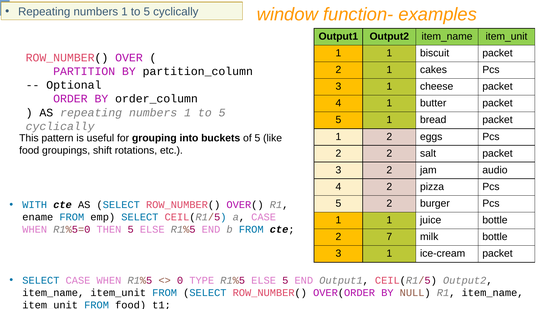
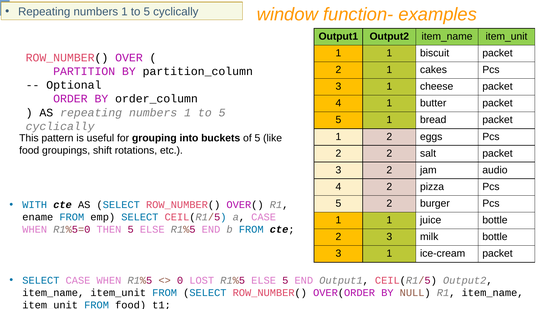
2 7: 7 -> 3 (389, 237)
TYPE: TYPE -> LOST (202, 281)
